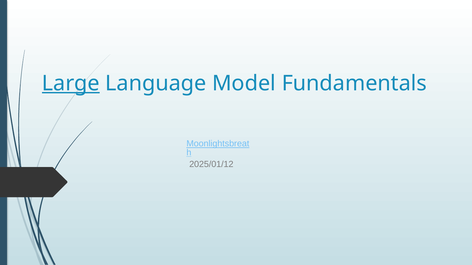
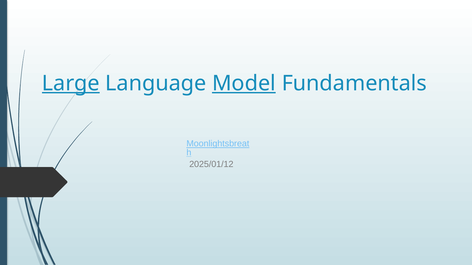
Model underline: none -> present (244, 84)
